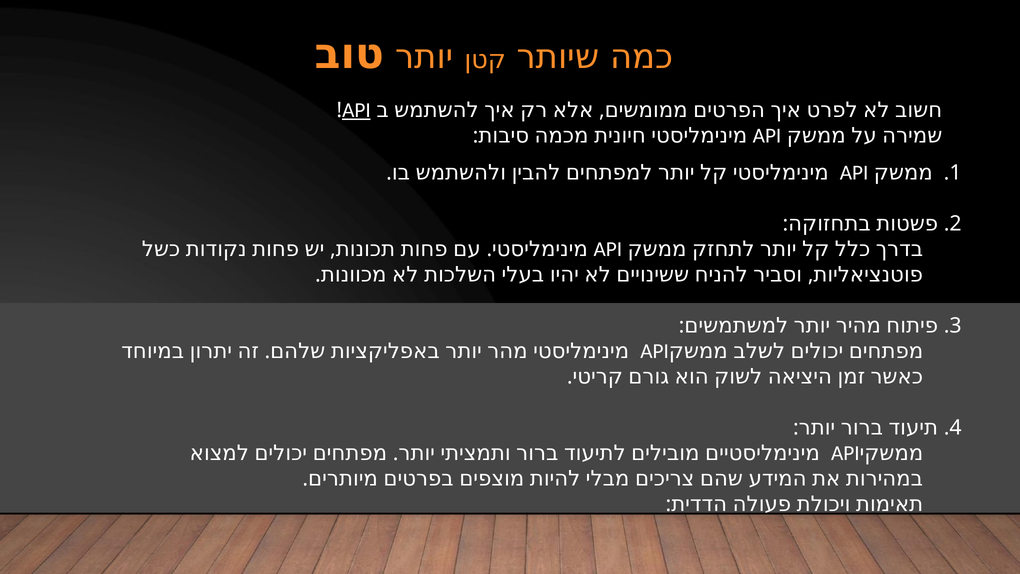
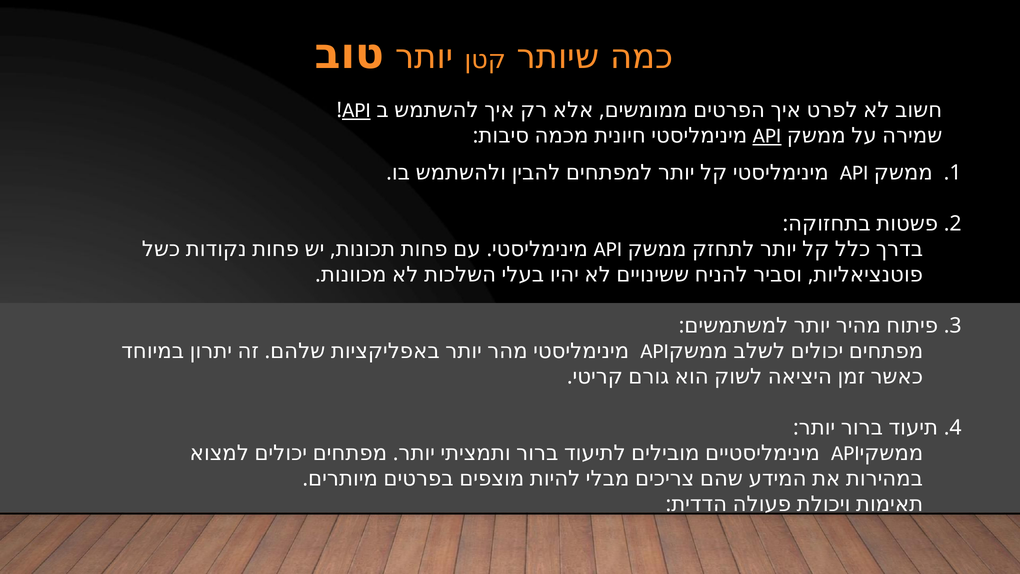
API underline: none -> present (767, 135)
